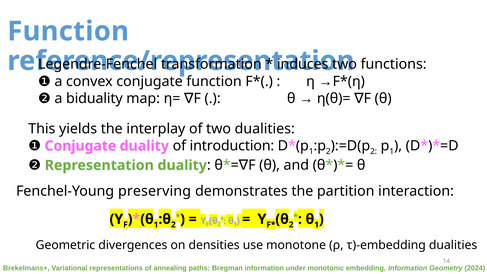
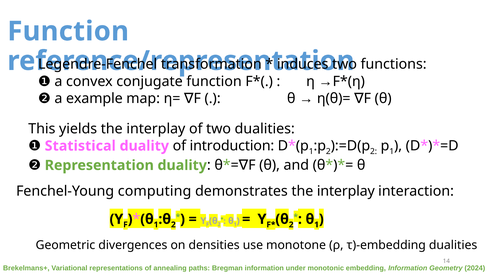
biduality: biduality -> example (94, 98)
❶ Conjugate: Conjugate -> Statistical (80, 146)
preserving: preserving -> computing (155, 191)
demonstrates the partition: partition -> interplay (346, 191)
